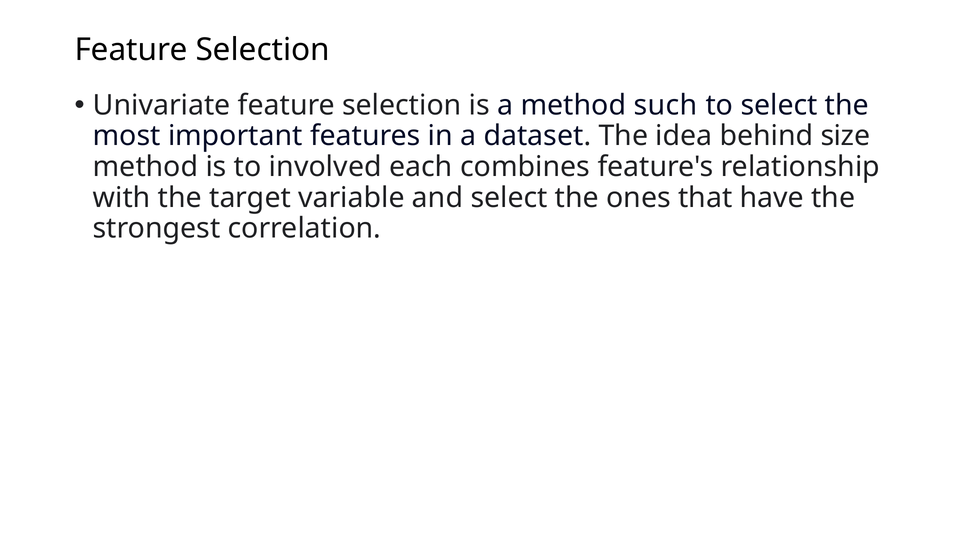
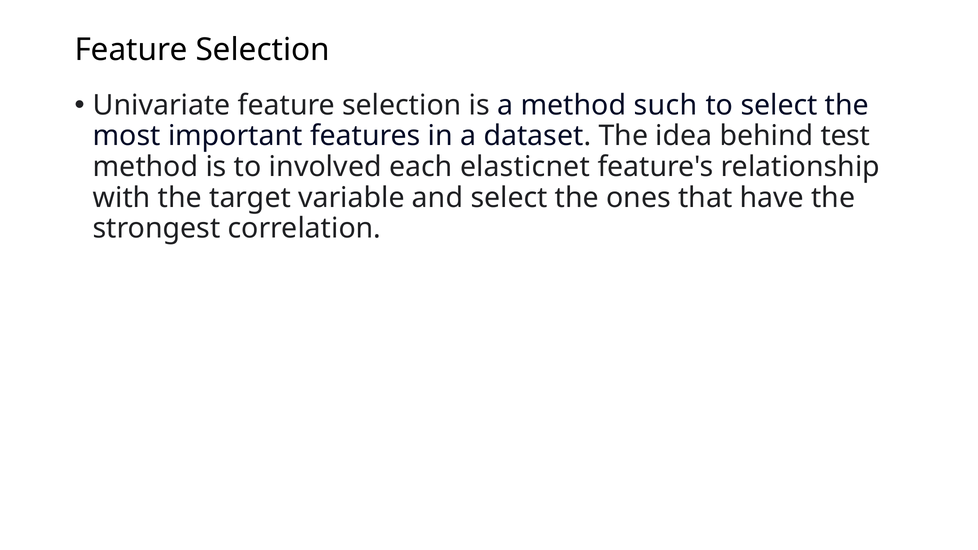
size: size -> test (845, 136)
combines: combines -> elasticnet (525, 167)
